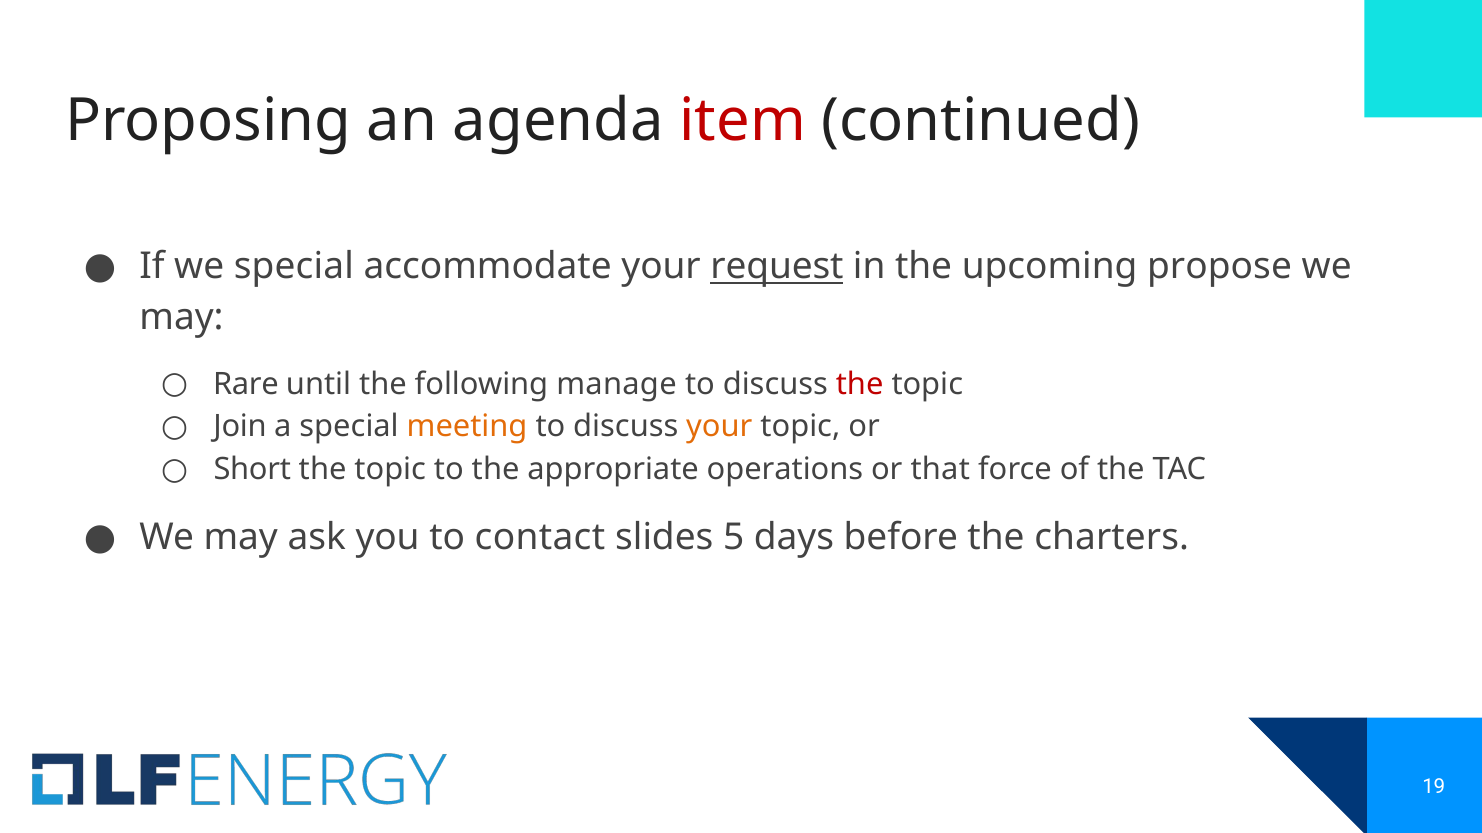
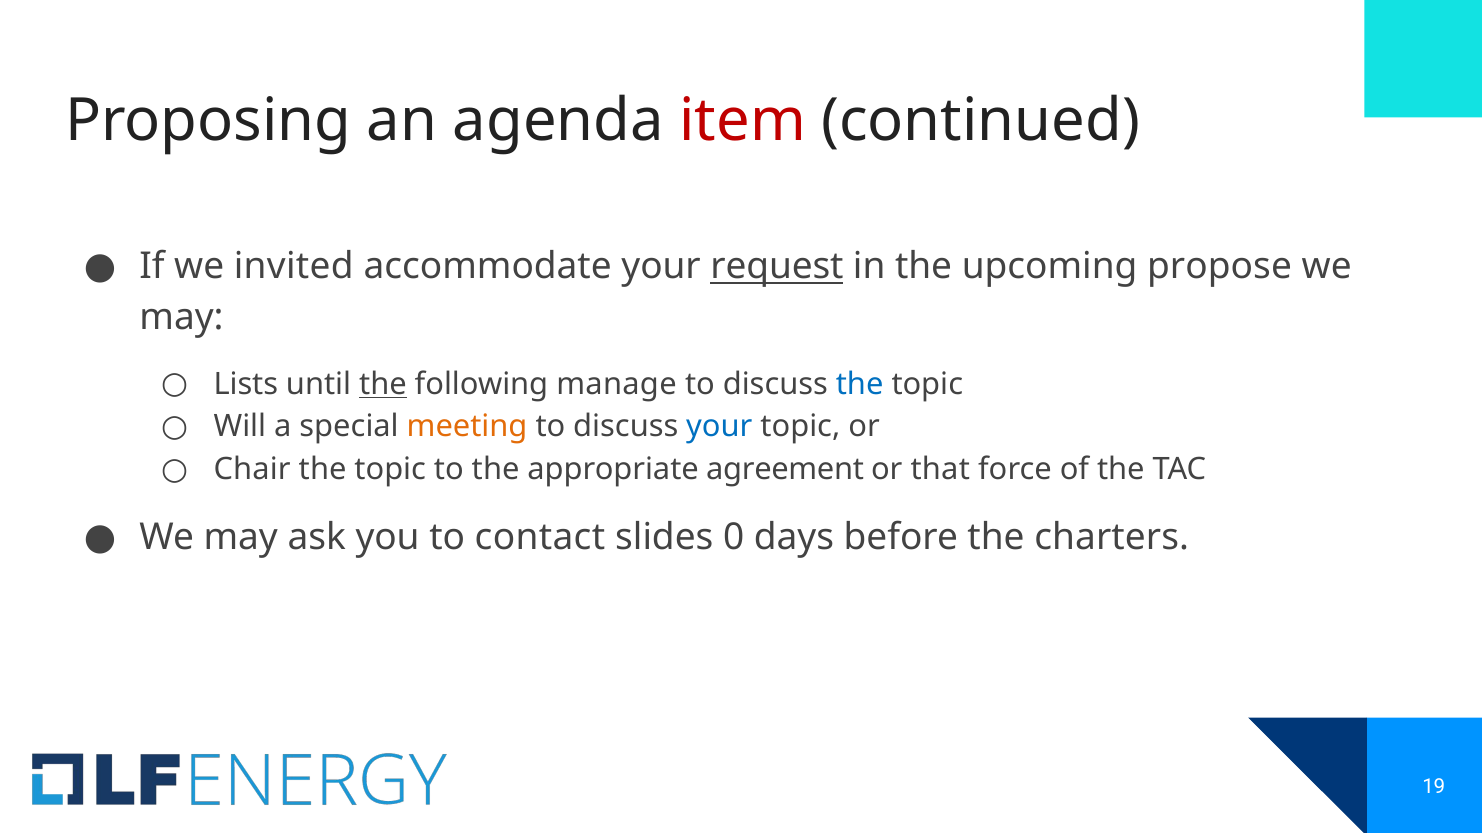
we special: special -> invited (294, 267)
Rare: Rare -> Lists (246, 384)
the underline: none -> present (383, 384)
the colour: red -> blue (860, 384)
Join: Join -> Will (240, 427)
your colour: orange -> blue (719, 427)
Short: Short -> Chair (252, 470)
operations: operations -> agreement (785, 470)
5: 5 -> 0 (734, 538)
